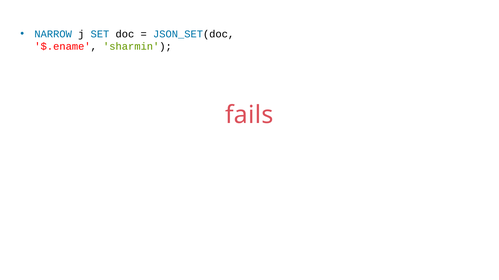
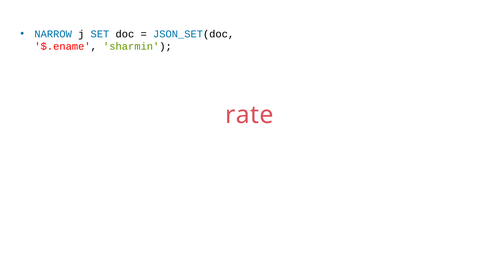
fails: fails -> rate (249, 115)
